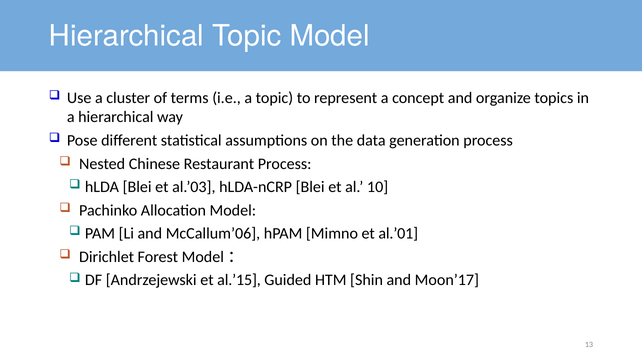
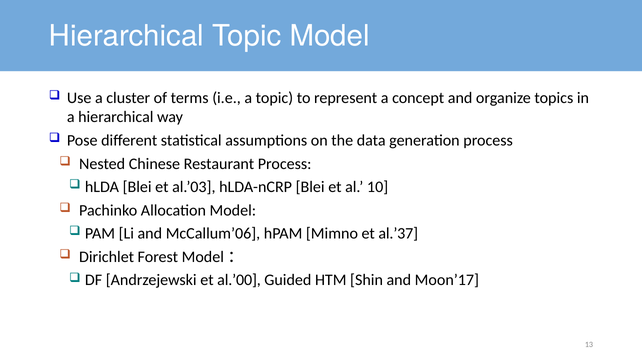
al.’01: al.’01 -> al.’37 (398, 234)
al.’15: al.’15 -> al.’00 (239, 280)
